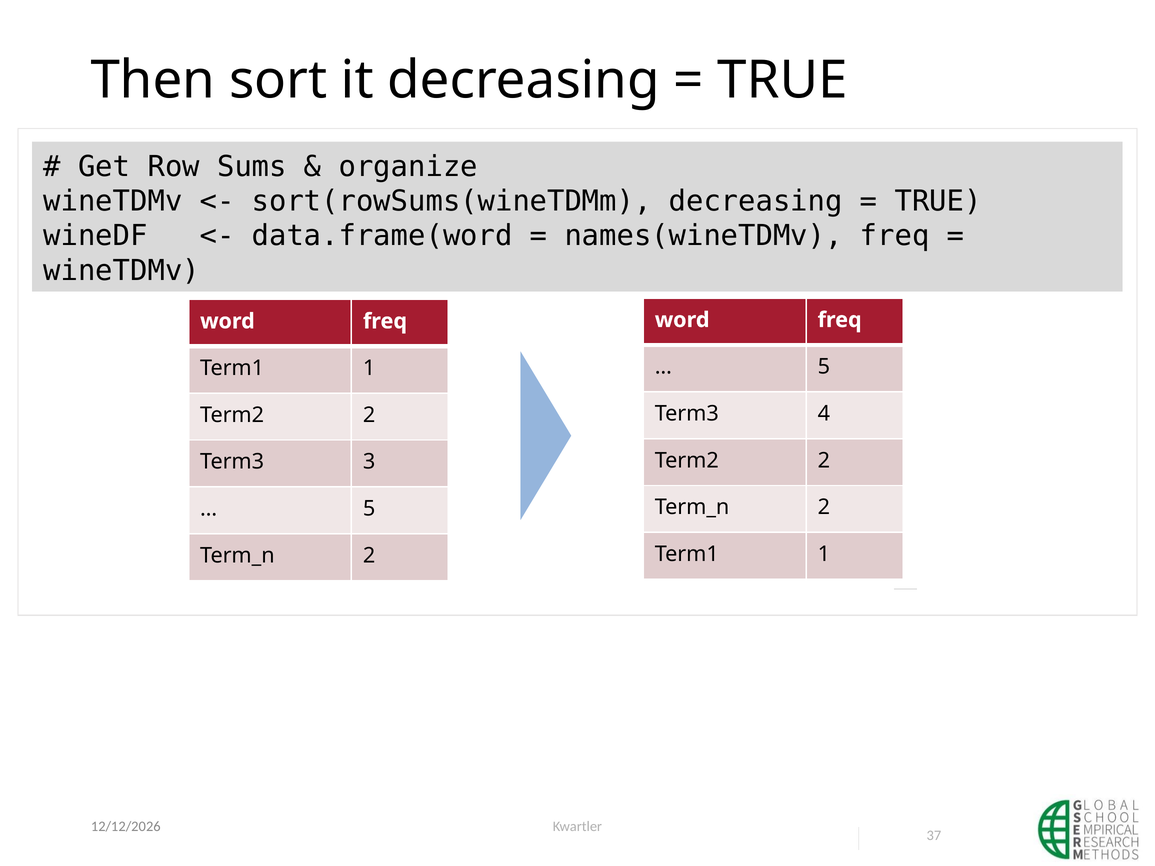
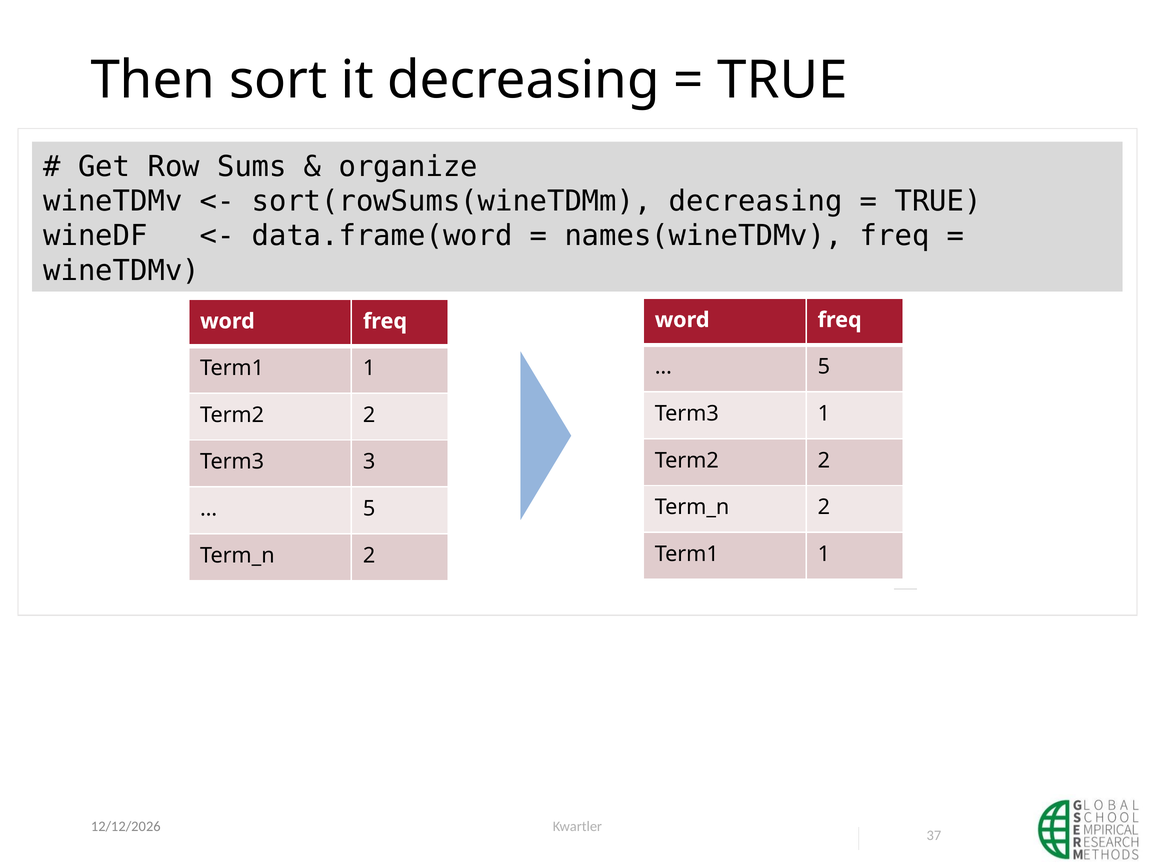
Term3 4: 4 -> 1 (824, 414)
